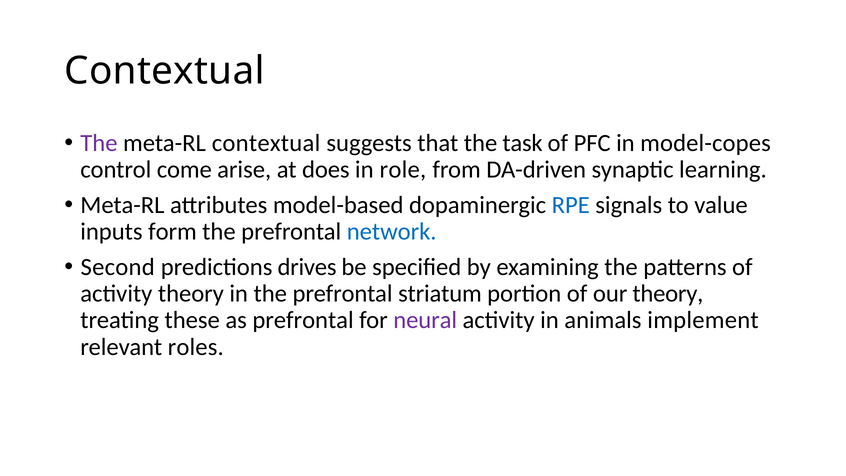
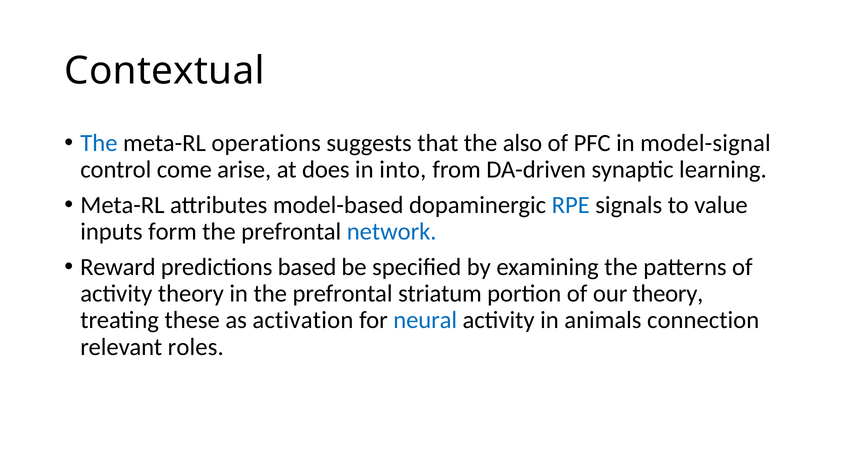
The colour: purple -> blue (99, 143)
meta-RL contextual: contextual -> operations (266, 143)
task: task -> also (523, 143)
model-copes: model-copes -> model-signal (705, 143)
role: role -> into (403, 170)
Second: Second -> Reward (118, 267)
drives: drives -> based (307, 267)
as prefrontal: prefrontal -> activation (303, 320)
neural colour: purple -> blue (425, 320)
implement: implement -> connection (703, 320)
